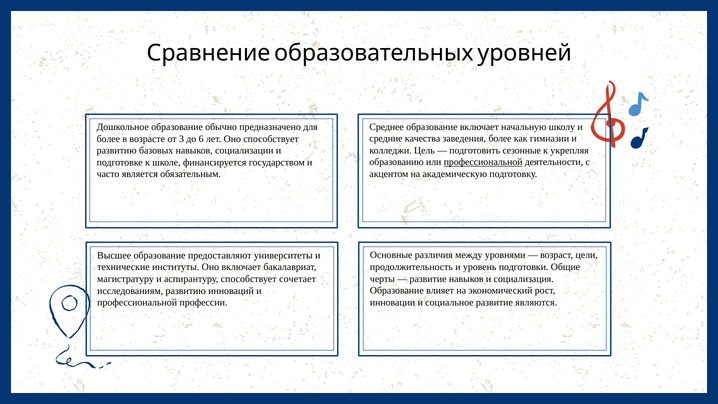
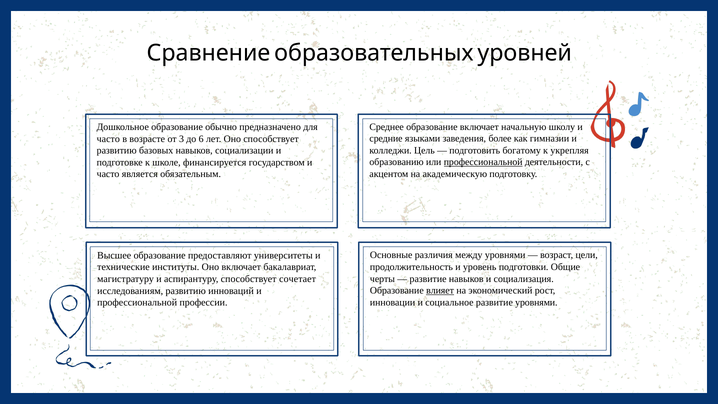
качества: качества -> языками (423, 139)
более: более -> часто (108, 139)
сезонные: сезонные -> богатому (522, 150)
влияет underline: none -> present (440, 290)
развитие являются: являются -> уровнями (536, 302)
